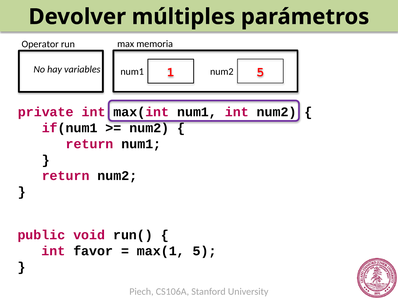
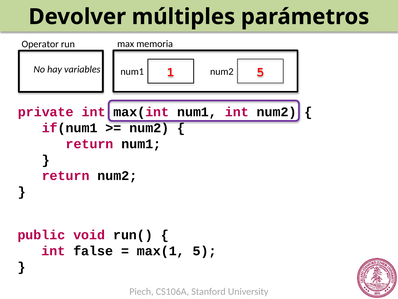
favor: favor -> false (93, 251)
